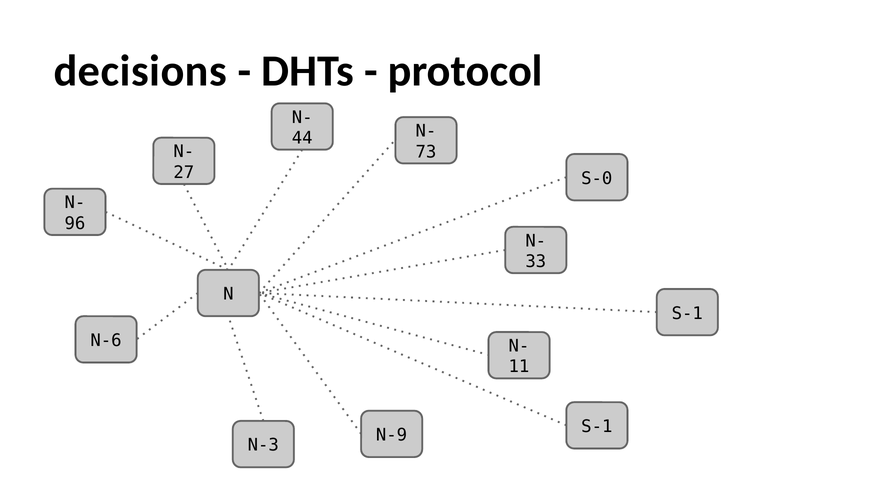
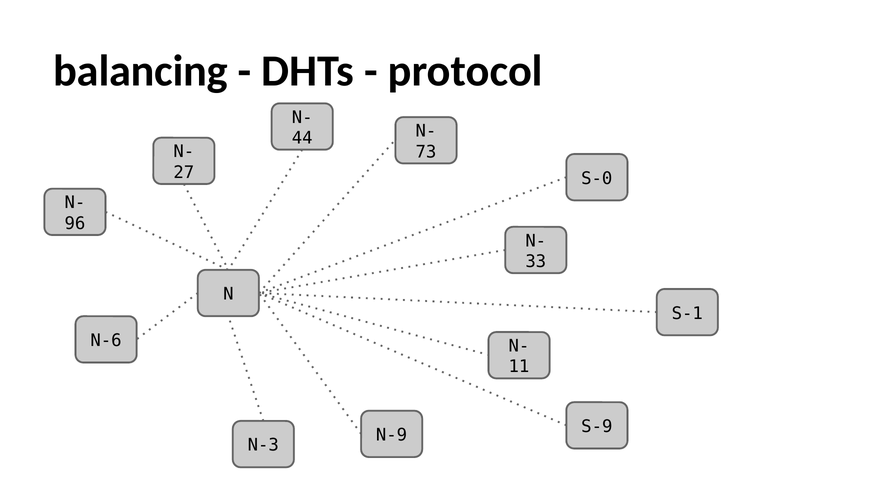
decisions: decisions -> balancing (141, 71)
S-1: S-1 -> S-9 (597, 427)
